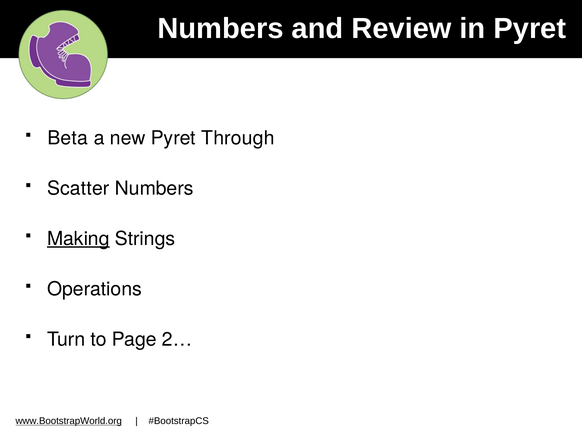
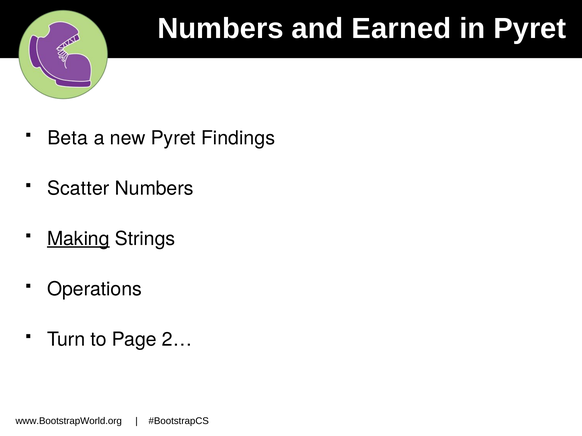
Review: Review -> Earned (401, 29)
Through: Through -> Findings (238, 138)
www.BootstrapWorld.org underline: present -> none (69, 421)
